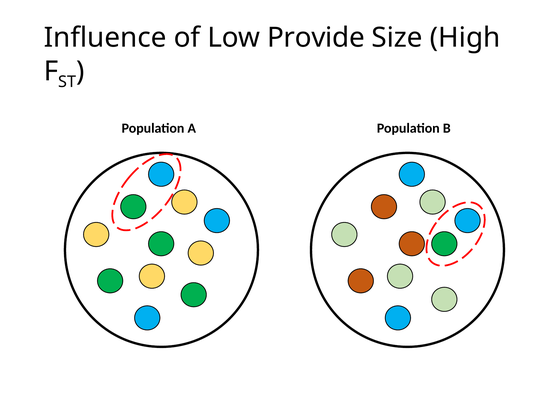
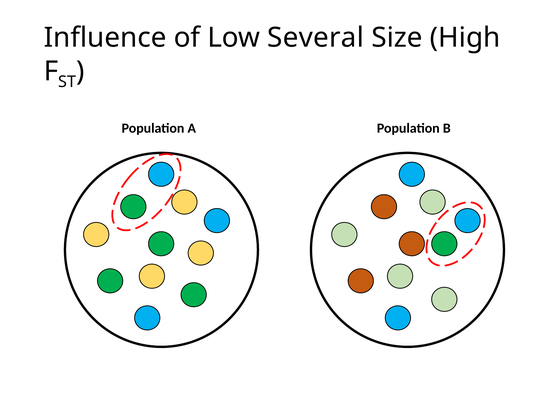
Provide: Provide -> Several (316, 38)
